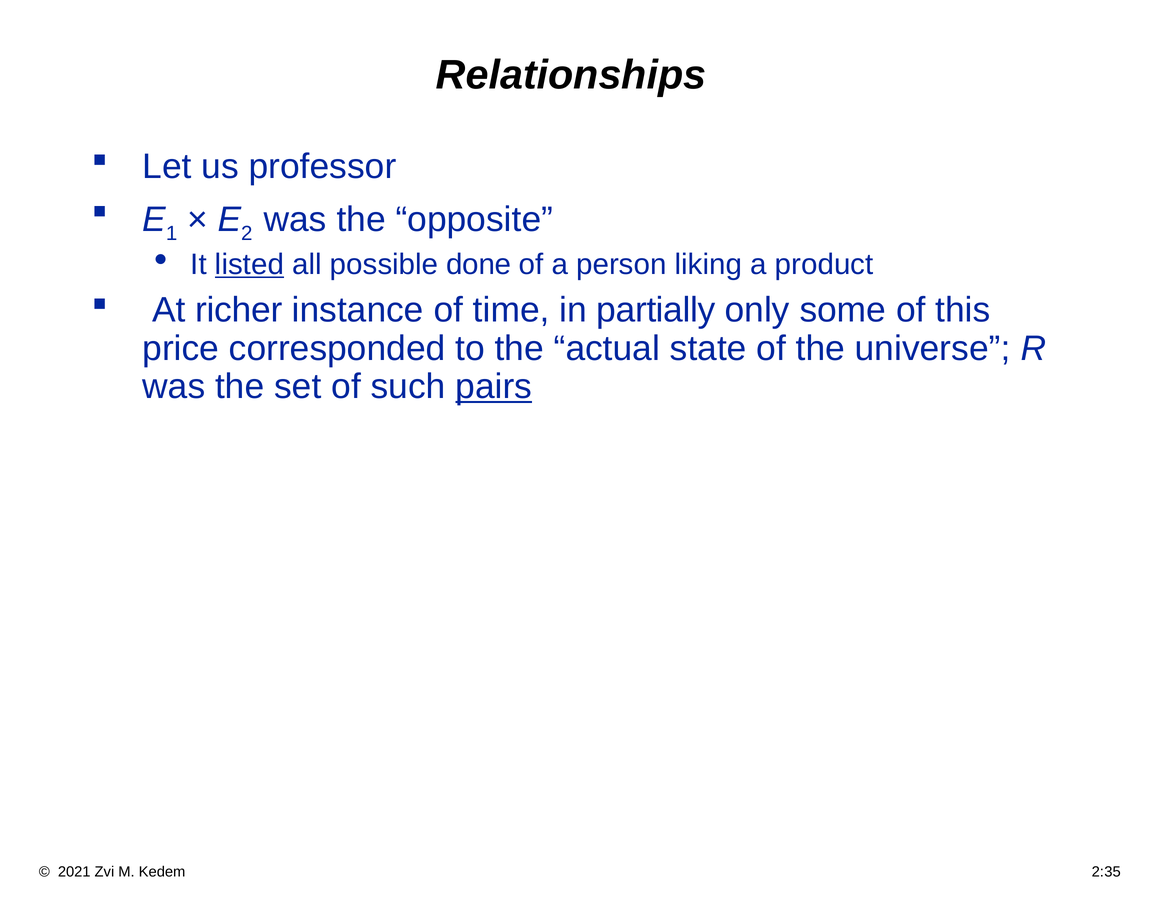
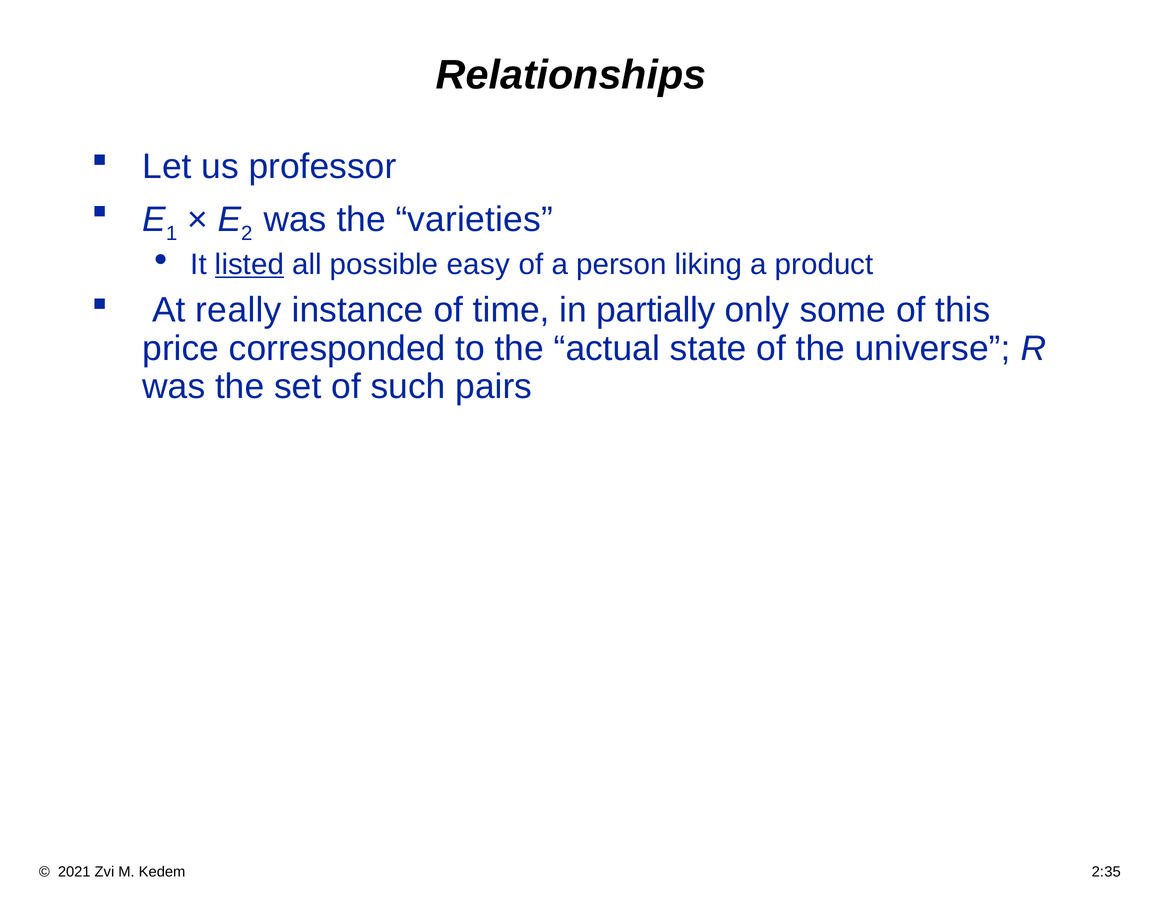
opposite: opposite -> varieties (474, 220)
done: done -> easy (478, 265)
richer: richer -> really (239, 310)
pairs underline: present -> none (494, 387)
